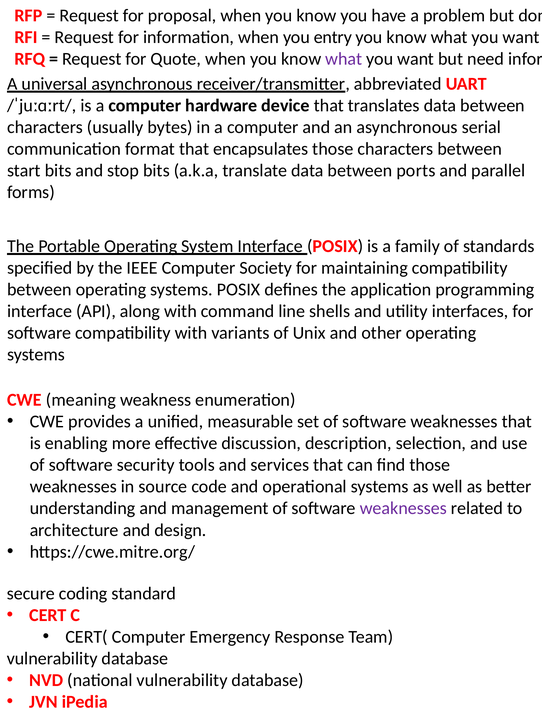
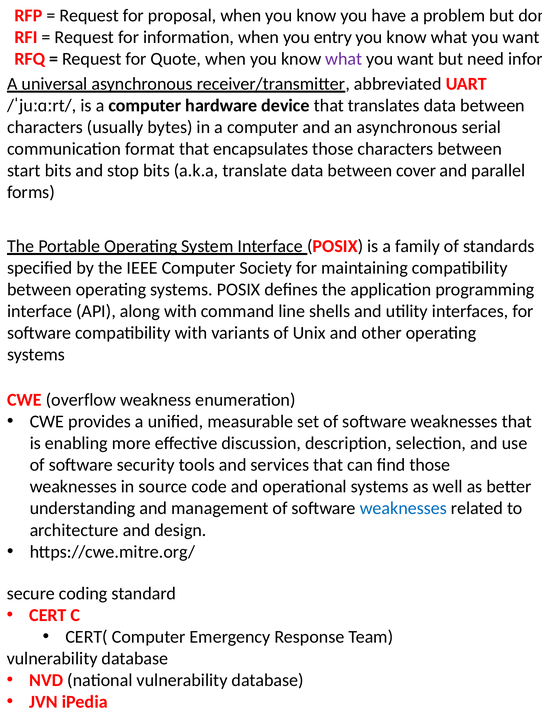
ports: ports -> cover (416, 171)
meaning: meaning -> overflow (81, 400)
weaknesses colour: purple -> blue (403, 508)
